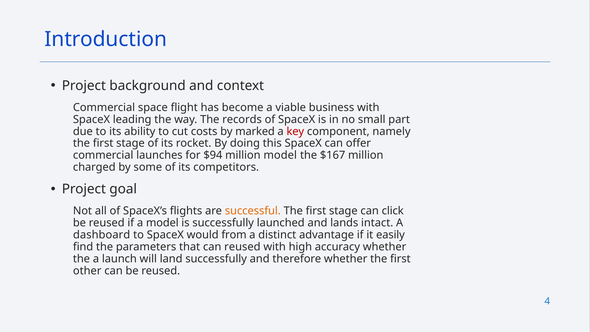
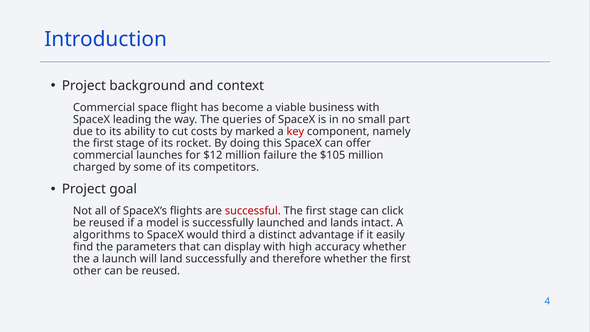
records: records -> queries (242, 119)
$94: $94 -> $12 (213, 155)
million model: model -> failure (280, 155)
$167: $167 -> $105 (333, 155)
successful colour: orange -> red (253, 211)
dashboard: dashboard -> algorithms (102, 235)
from: from -> third (234, 235)
can reused: reused -> display (242, 247)
